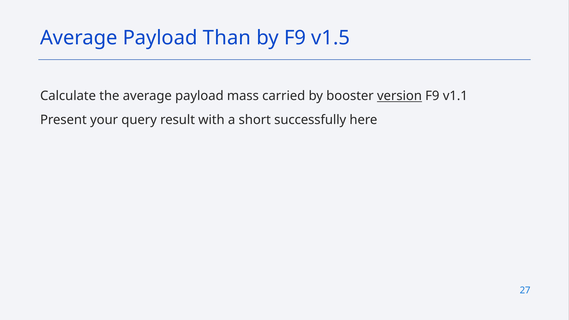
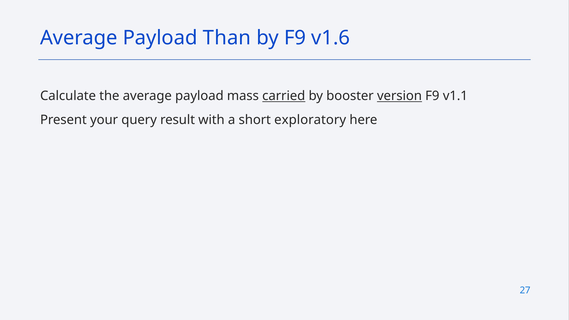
v1.5: v1.5 -> v1.6 (331, 38)
carried underline: none -> present (284, 96)
successfully: successfully -> exploratory (310, 120)
